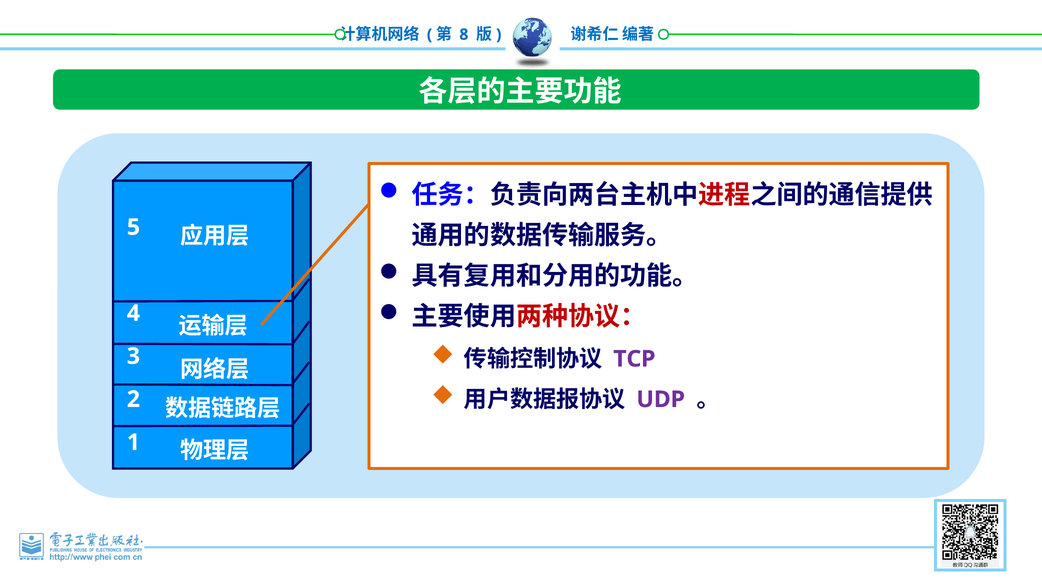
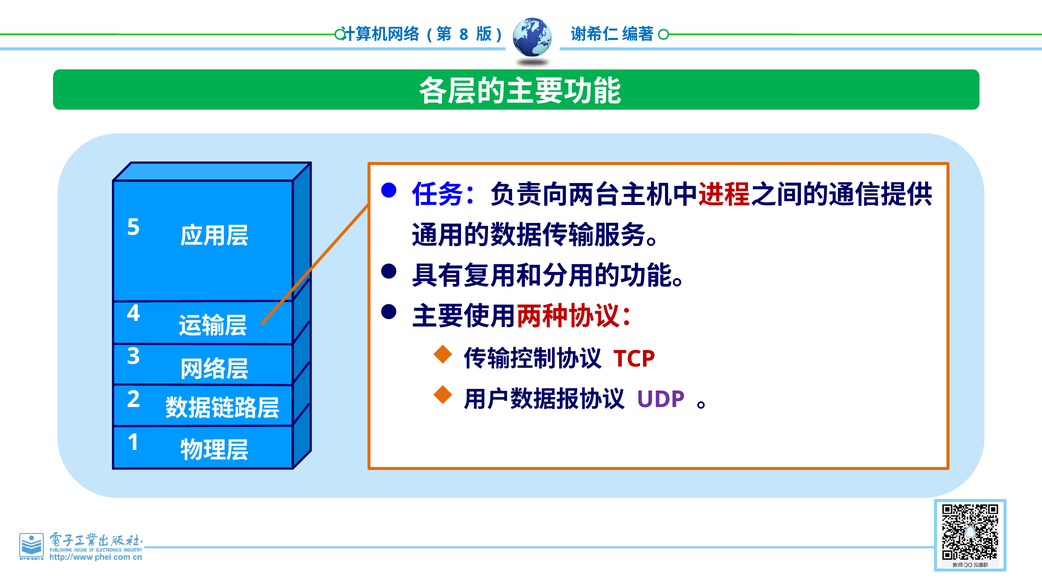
TCP colour: purple -> red (634, 359)
